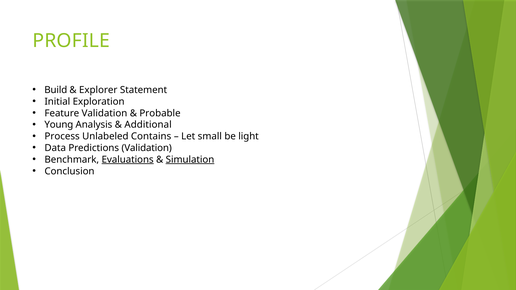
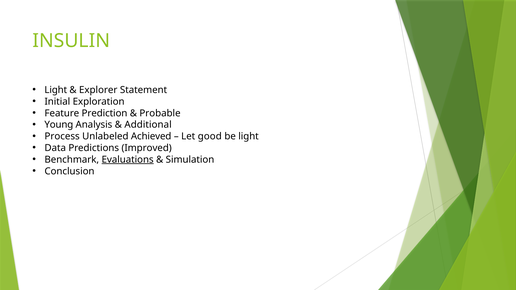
PROFILE: PROFILE -> INSULIN (71, 41)
Build: Build -> Light (56, 90)
Feature Validation: Validation -> Prediction (105, 113)
Contains: Contains -> Achieved (151, 137)
small: small -> good (210, 137)
Predictions Validation: Validation -> Improved (147, 148)
Simulation underline: present -> none (190, 160)
